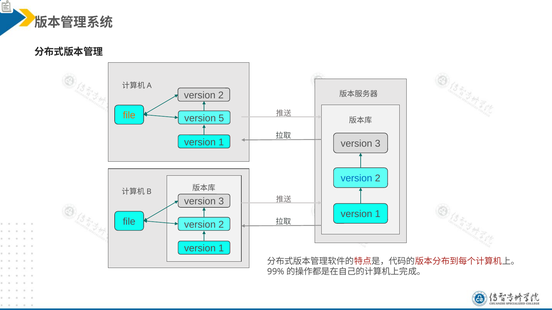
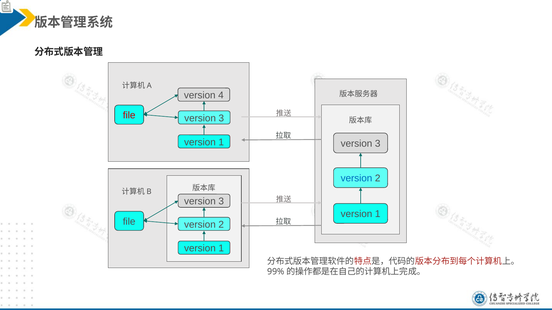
2: 2 -> 4 (221, 95)
file colour: orange -> red (129, 116)
5: 5 -> 3 (221, 118)
